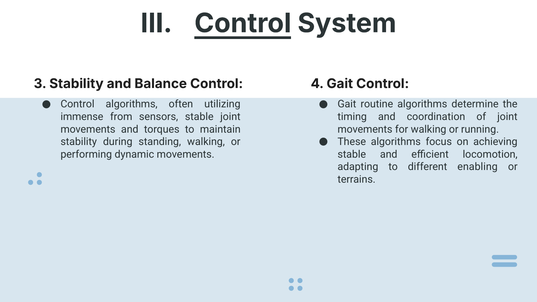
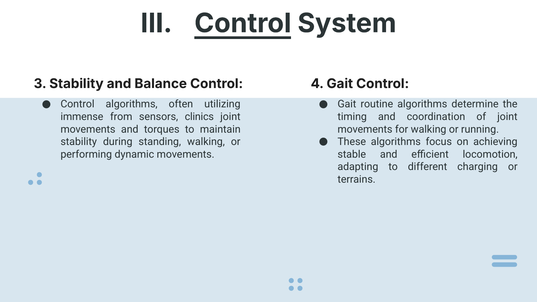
sensors stable: stable -> clinics (199, 117)
enabling: enabling -> charging (478, 167)
